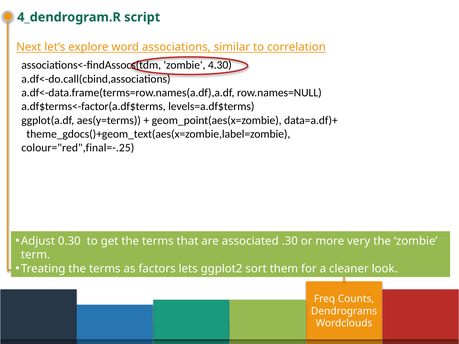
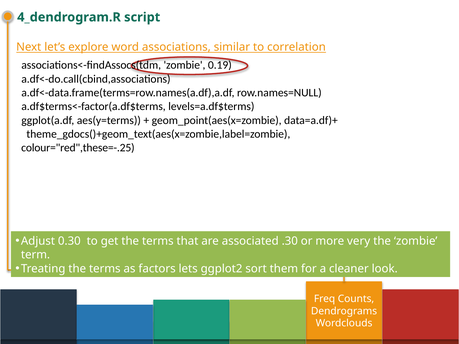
4.30: 4.30 -> 0.19 (220, 65)
colour="red",final=-.25: colour="red",final=-.25 -> colour="red",these=-.25 (78, 148)
